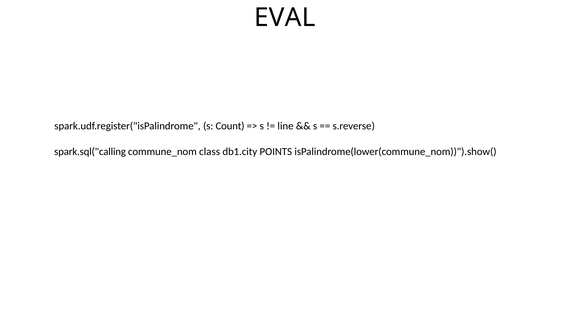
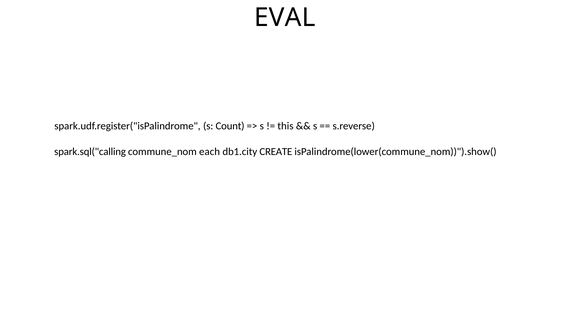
line: line -> this (286, 126)
class: class -> each (210, 152)
POINTS: POINTS -> CREATE (276, 152)
